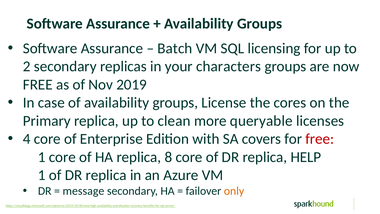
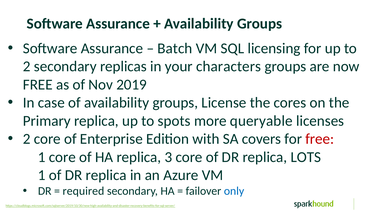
clean: clean -> spots (174, 121)
4: 4 -> 2 (27, 139)
8: 8 -> 3 (168, 157)
HELP: HELP -> LOTS (306, 157)
message: message -> required (83, 191)
only colour: orange -> blue (234, 191)
